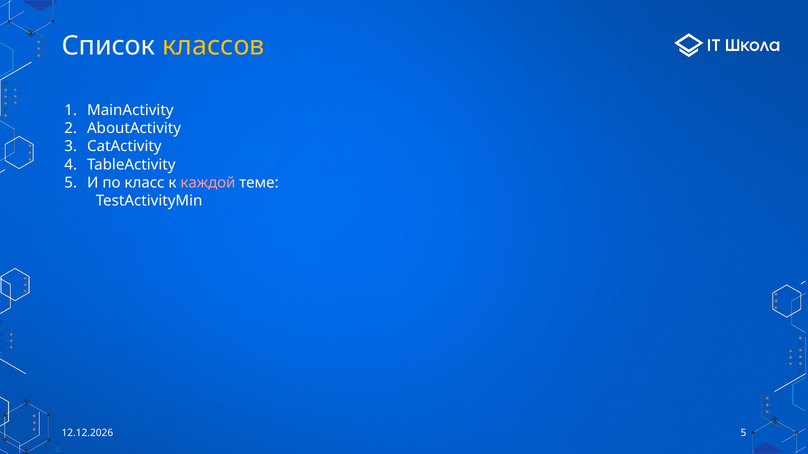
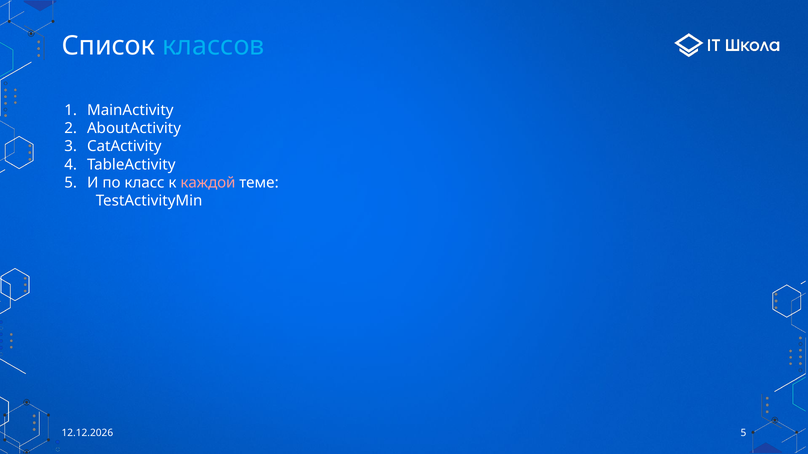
классов colour: yellow -> light blue (213, 46)
